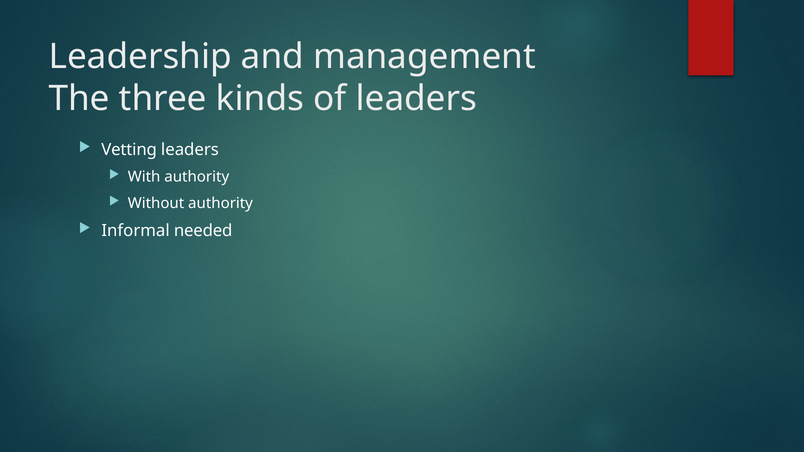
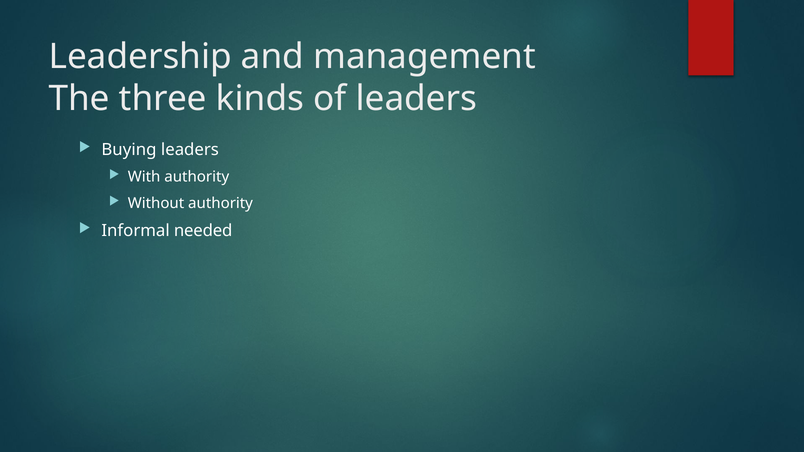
Vetting: Vetting -> Buying (129, 150)
